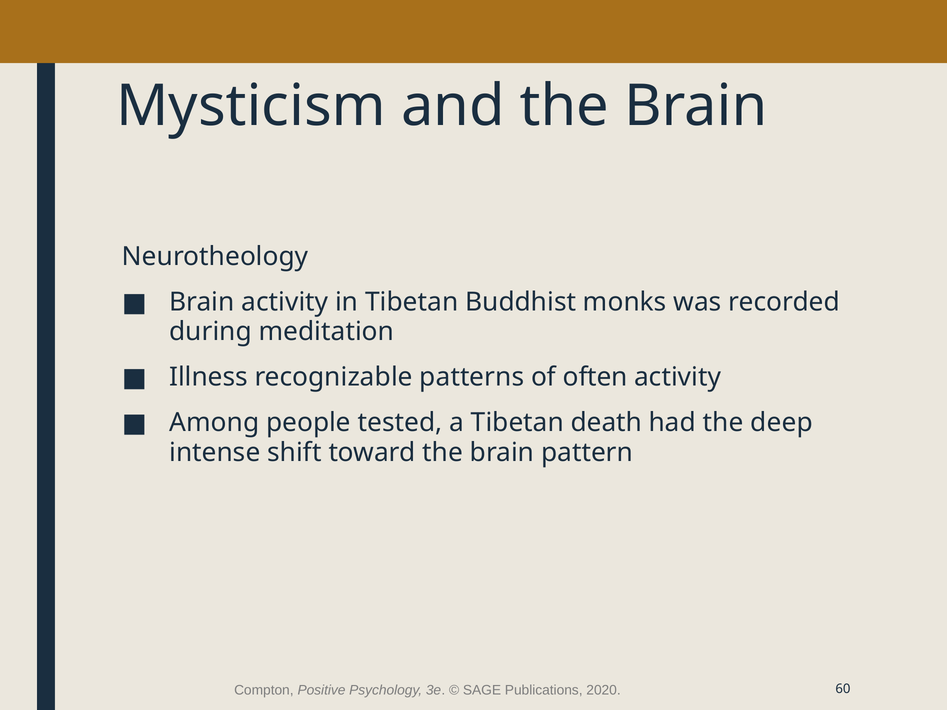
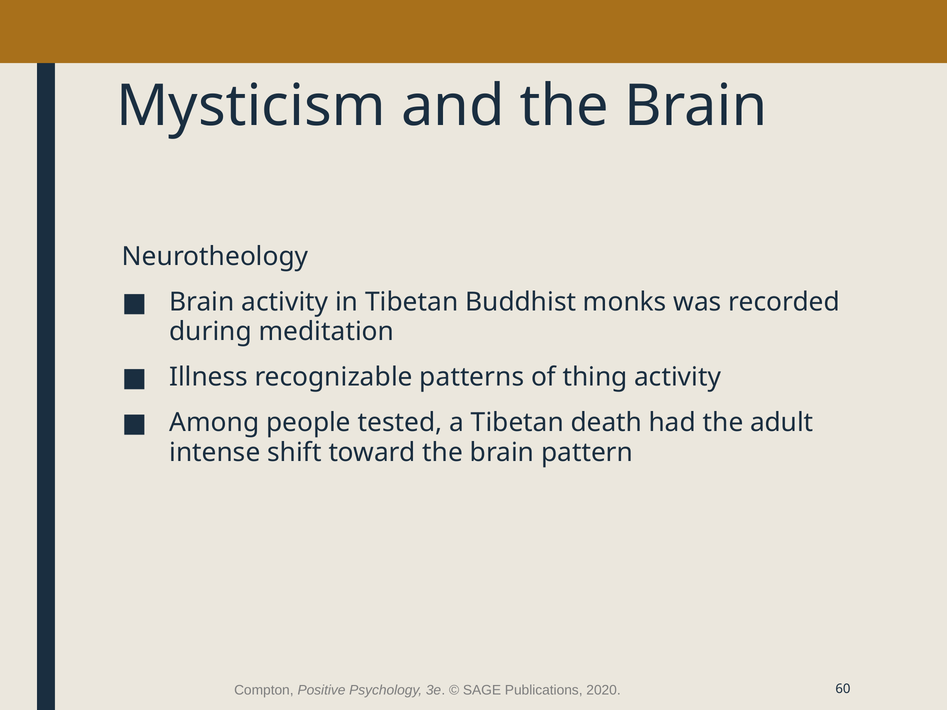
often: often -> thing (595, 377)
deep: deep -> adult (782, 423)
